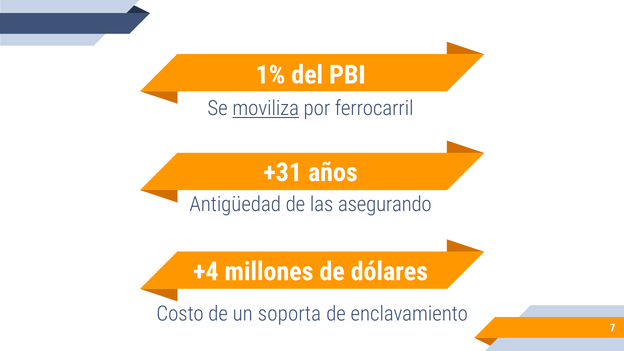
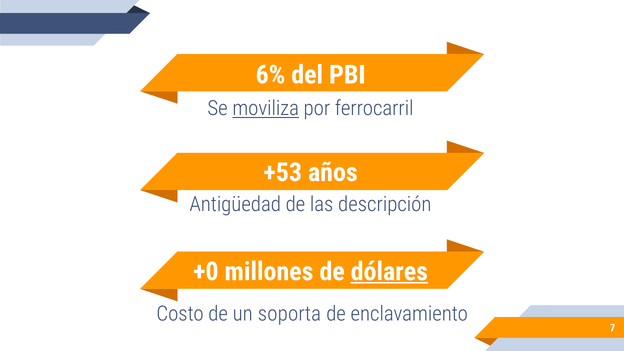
1%: 1% -> 6% (270, 75)
+31: +31 -> +53 (283, 173)
asegurando: asegurando -> descripción (385, 205)
+4: +4 -> +0 (206, 272)
dólares underline: none -> present (389, 272)
